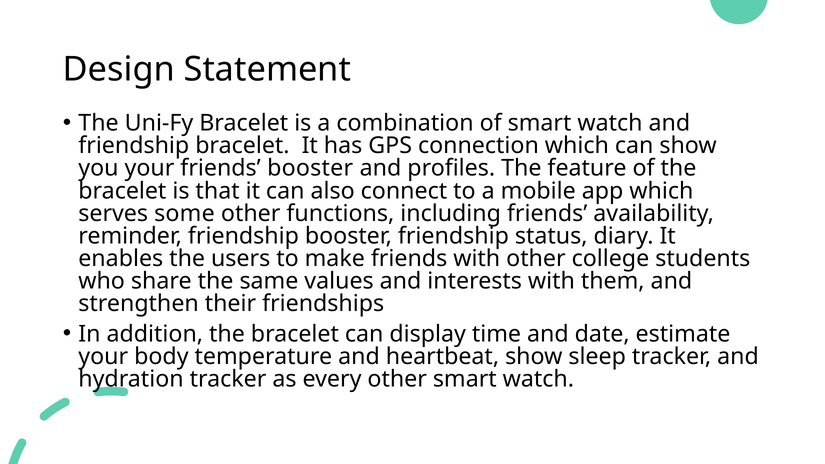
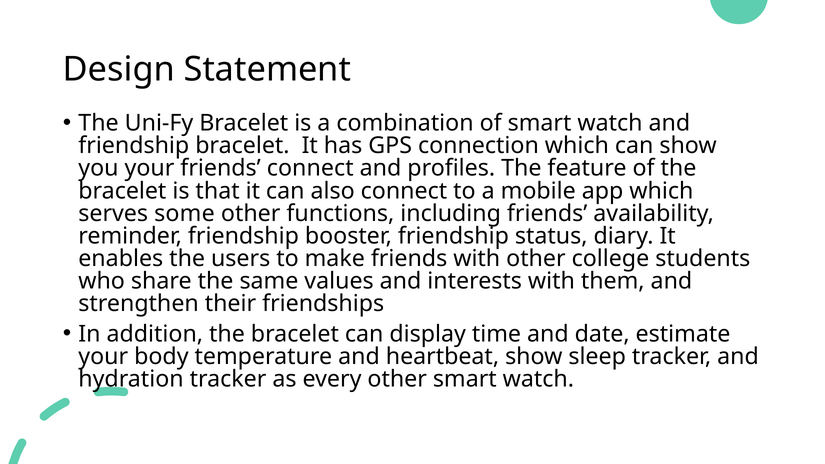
friends booster: booster -> connect (310, 168)
